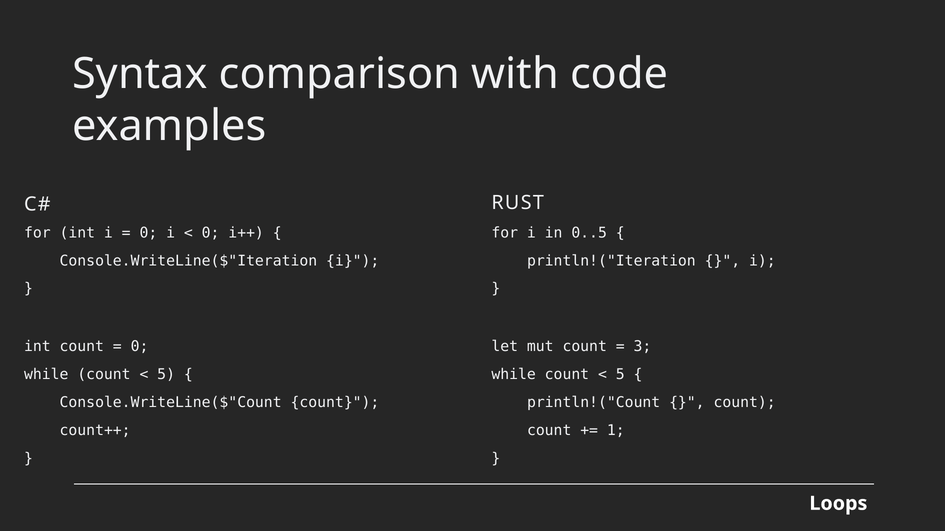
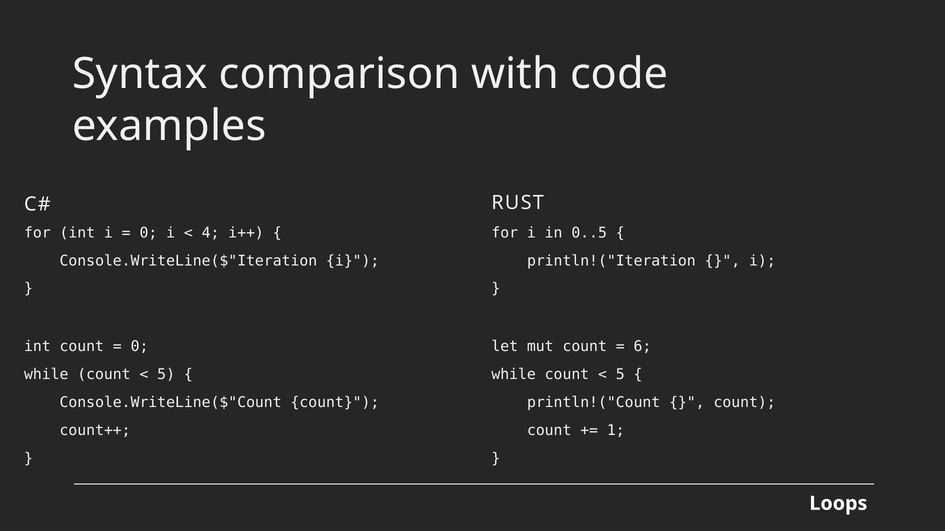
0: 0 -> 4 (211, 233)
3: 3 -> 6 (642, 347)
